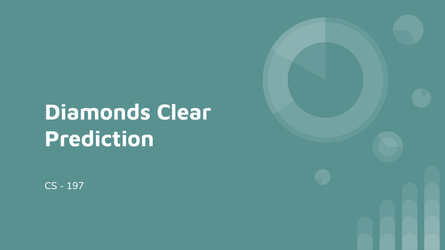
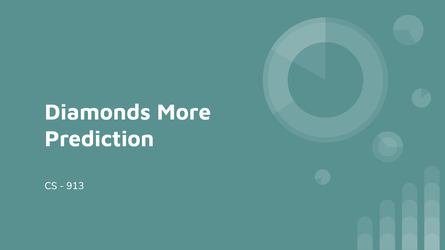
Clear: Clear -> More (184, 112)
197: 197 -> 913 (75, 186)
